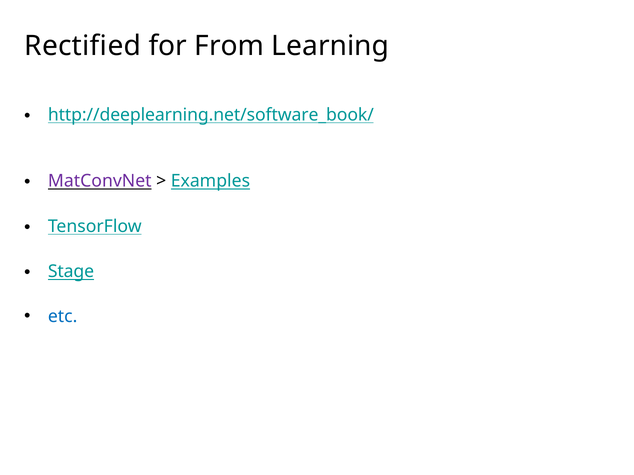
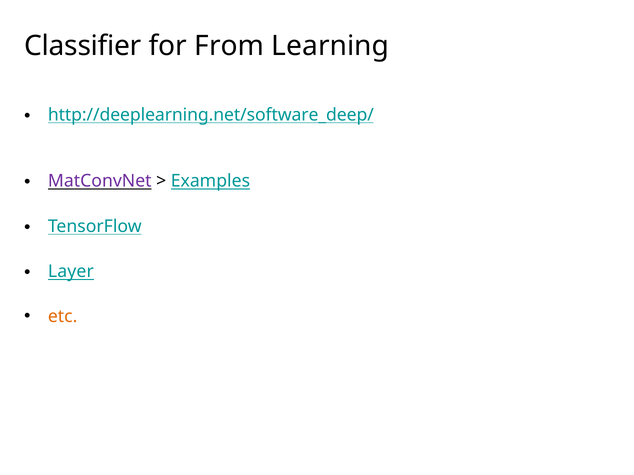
Rectified: Rectified -> Classifier (83, 46)
http://deeplearning.net/software_book/: http://deeplearning.net/software_book/ -> http://deeplearning.net/software_deep/ (211, 115)
Stage: Stage -> Layer (71, 272)
etc colour: blue -> orange (63, 317)
